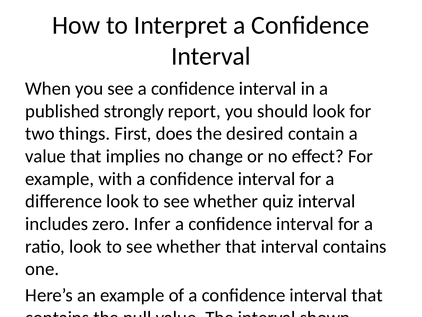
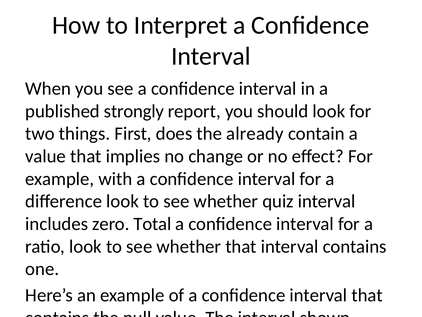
desired: desired -> already (255, 134)
Infer: Infer -> Total (152, 224)
